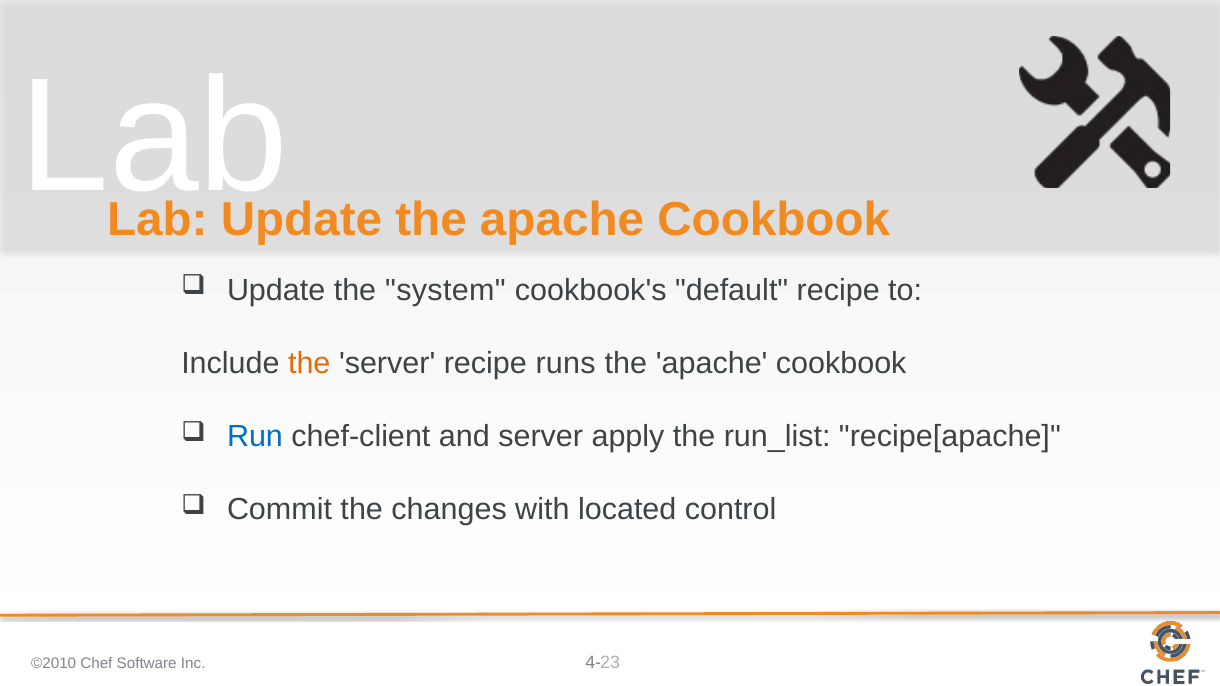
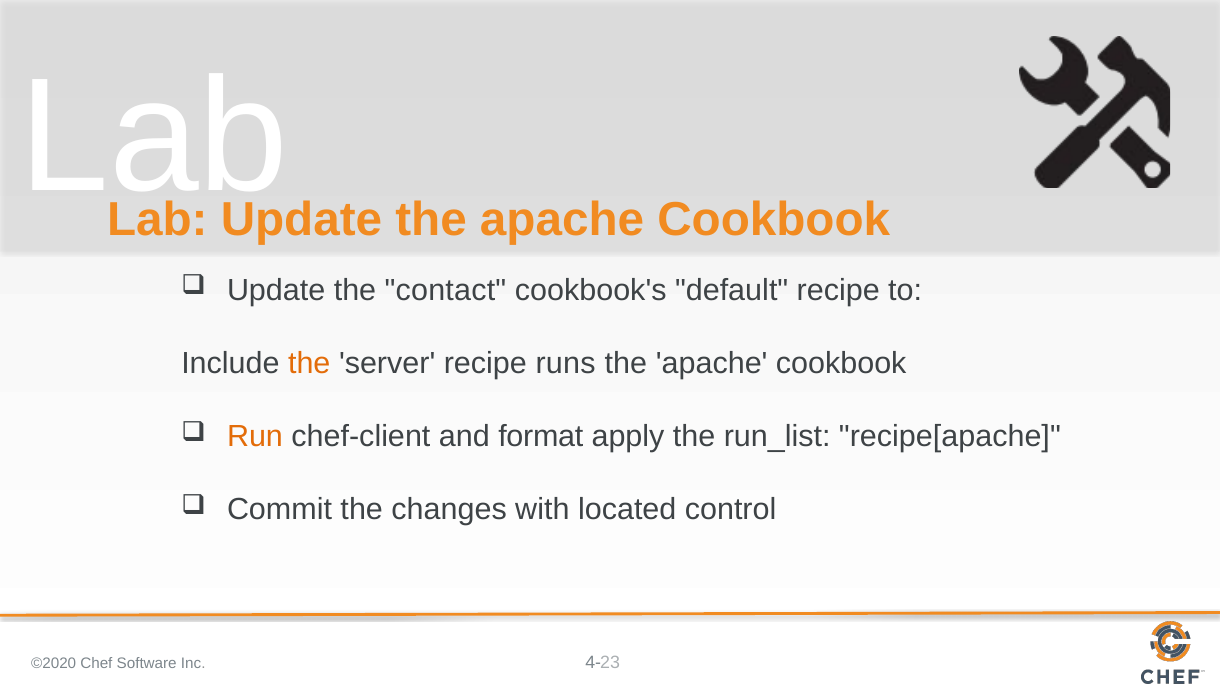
system: system -> contact (445, 290)
Run colour: blue -> orange (255, 437)
and server: server -> format (541, 437)
©2010: ©2010 -> ©2020 (54, 664)
